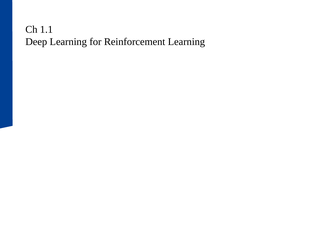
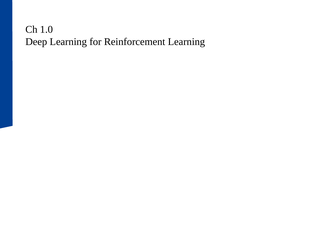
1.1: 1.1 -> 1.0 (46, 29)
